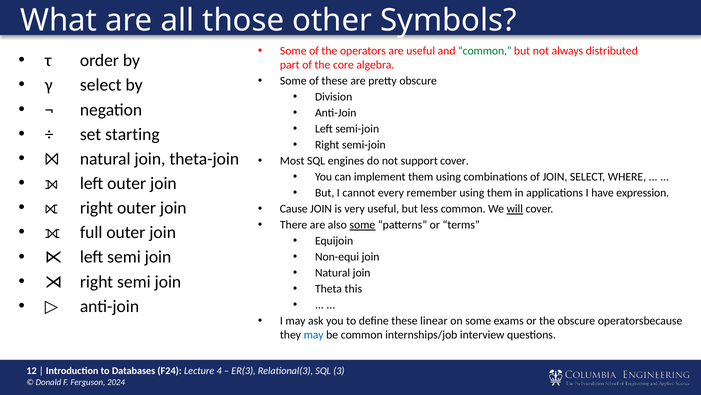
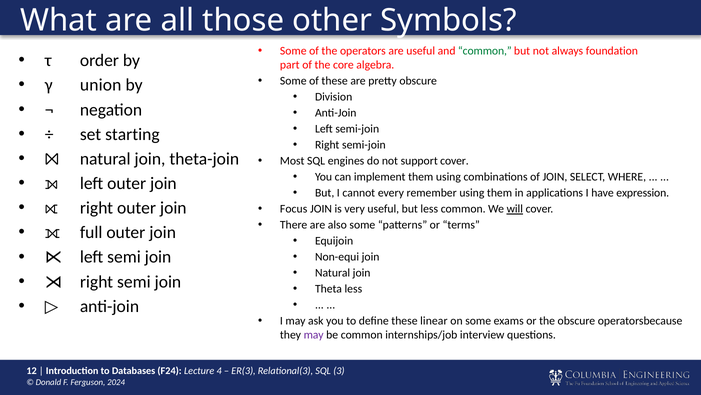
distributed: distributed -> foundation (612, 51)
γ select: select -> union (101, 85)
Cause: Cause -> Focus (294, 209)
some underline: present -> none (362, 225)
Theta this: this -> less (353, 288)
may colour: blue -> purple (314, 334)
